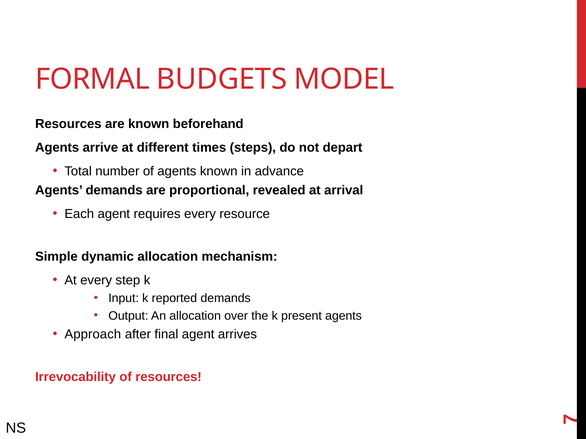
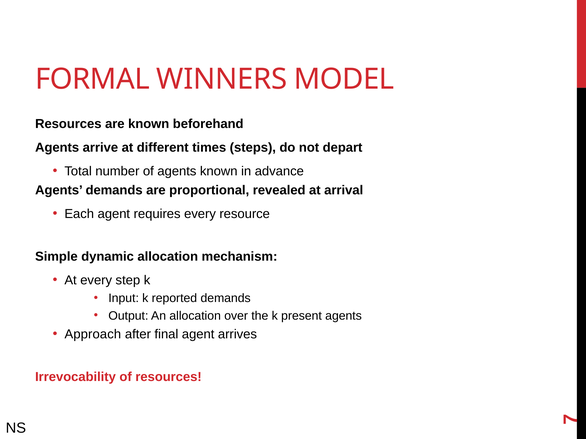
BUDGETS: BUDGETS -> WINNERS (222, 79)
